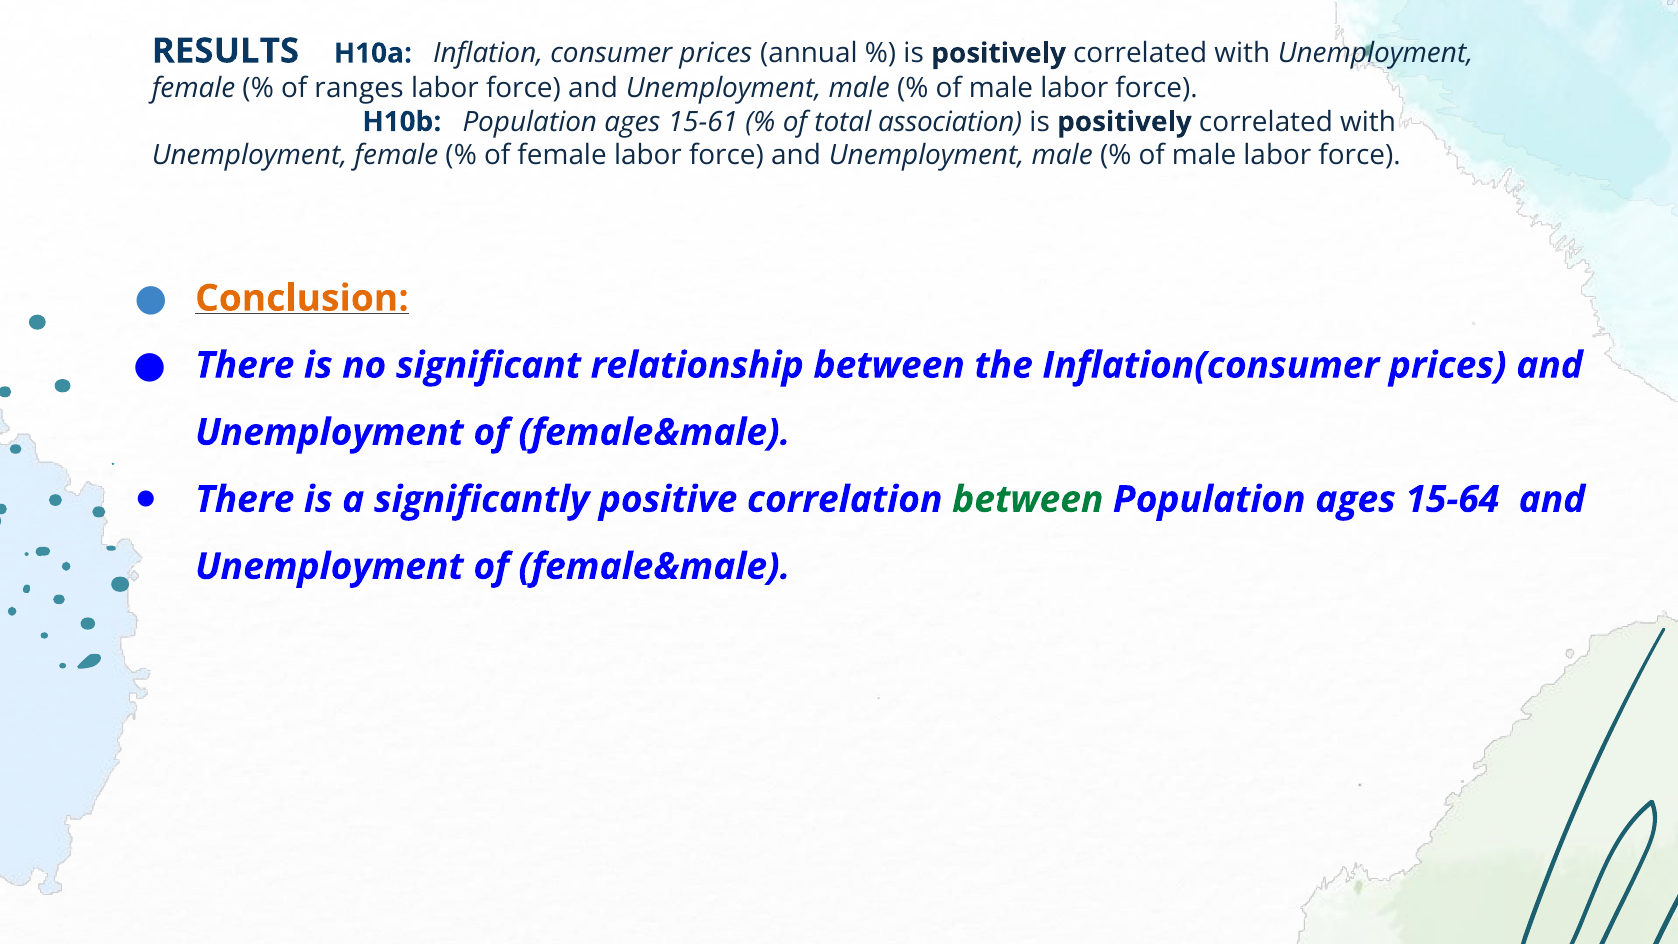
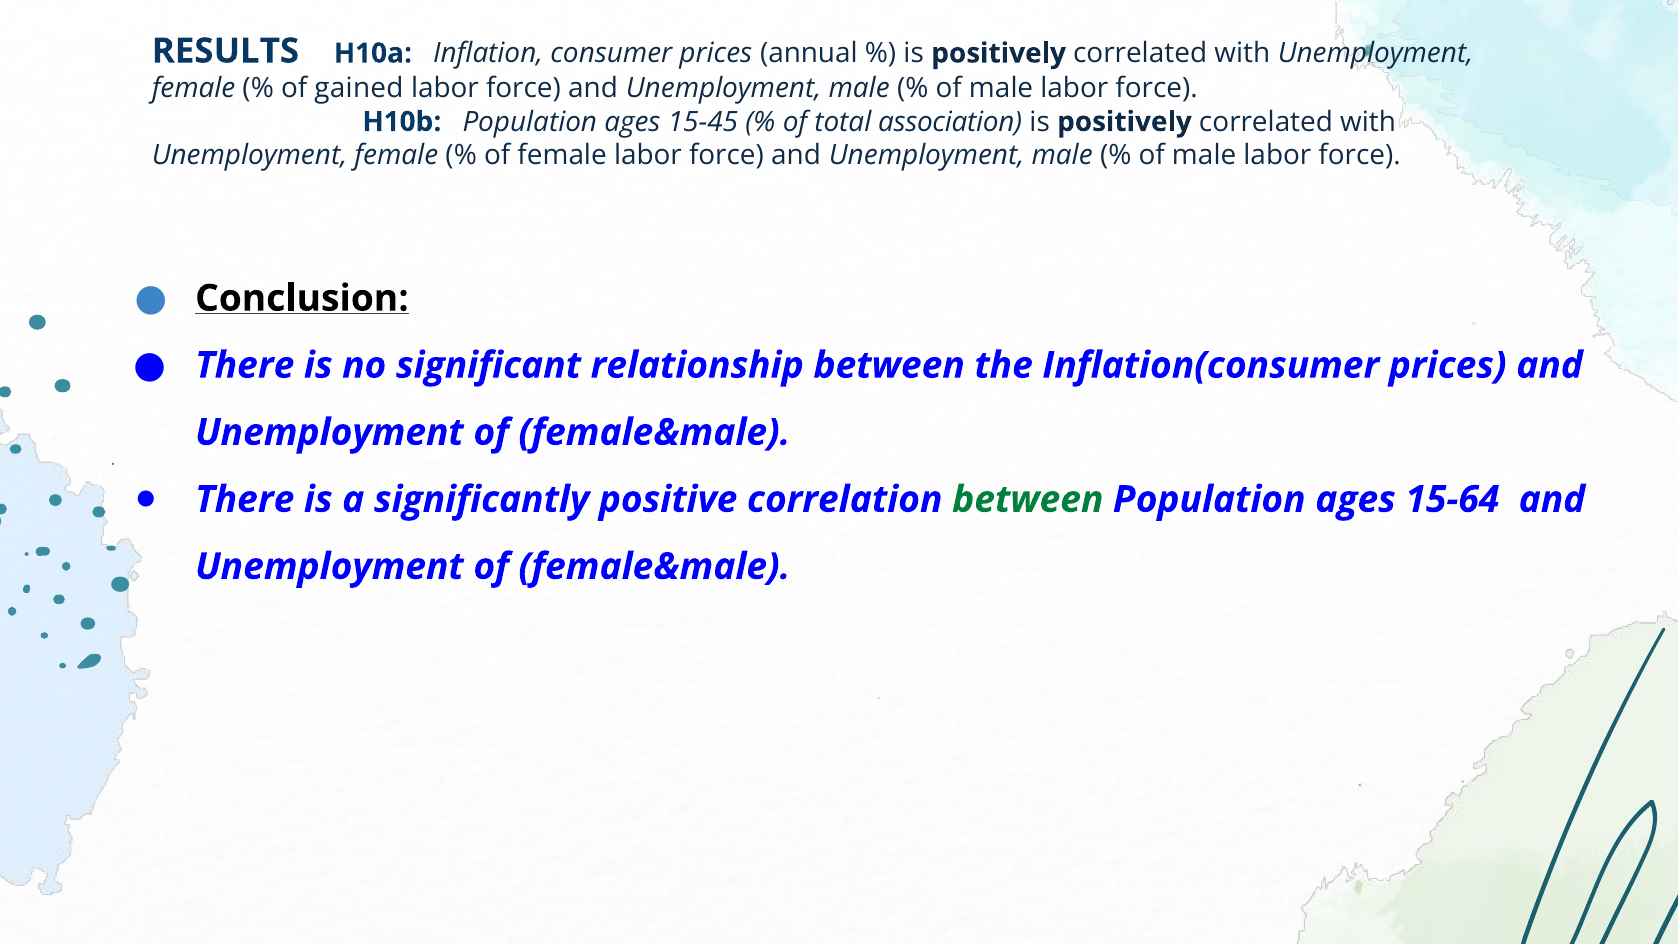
ranges: ranges -> gained (359, 88)
15-61: 15-61 -> 15-45 (703, 122)
Conclusion colour: orange -> black (302, 298)
